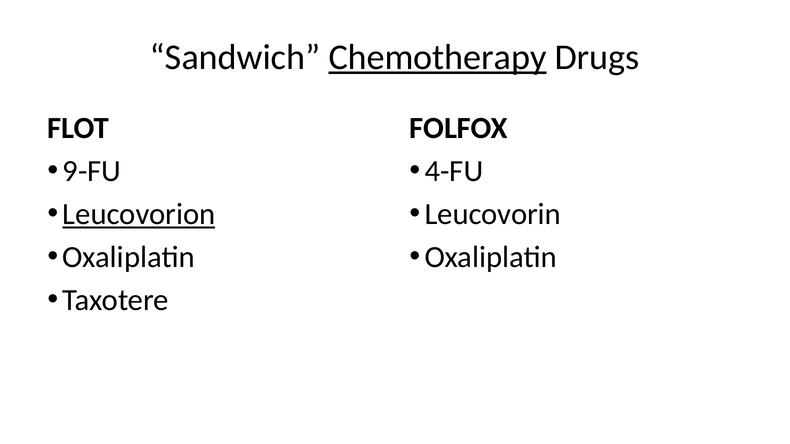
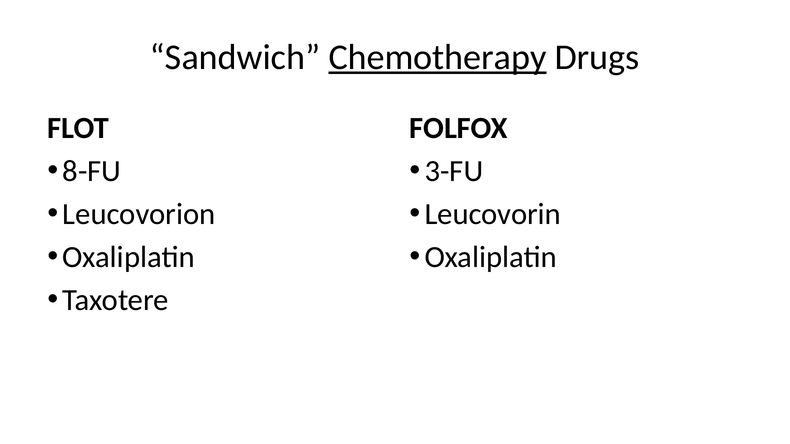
9-FU: 9-FU -> 8-FU (92, 171)
4-FU: 4-FU -> 3-FU (454, 171)
Leucovorion underline: present -> none (139, 214)
